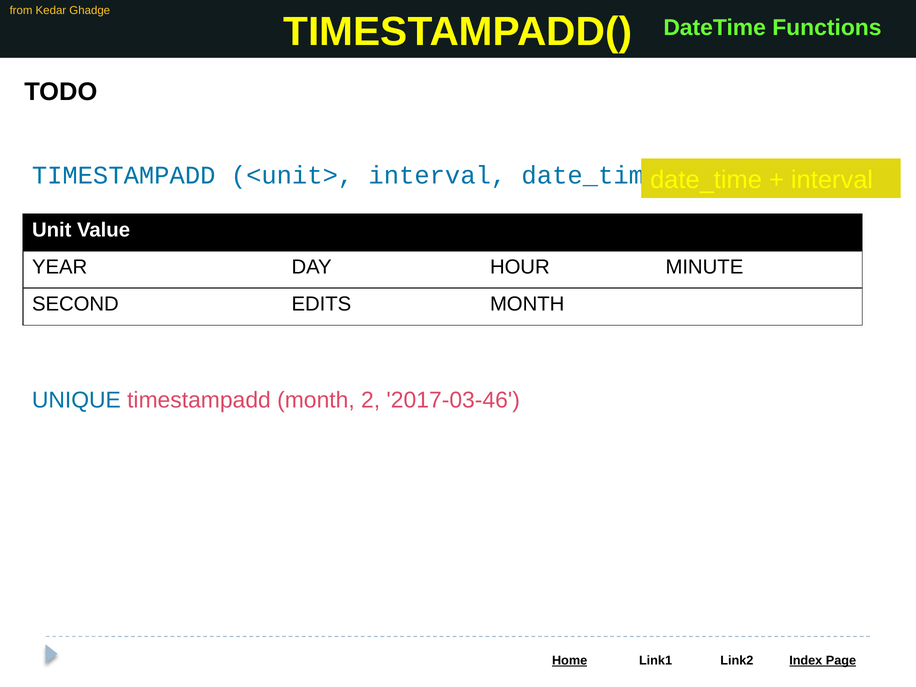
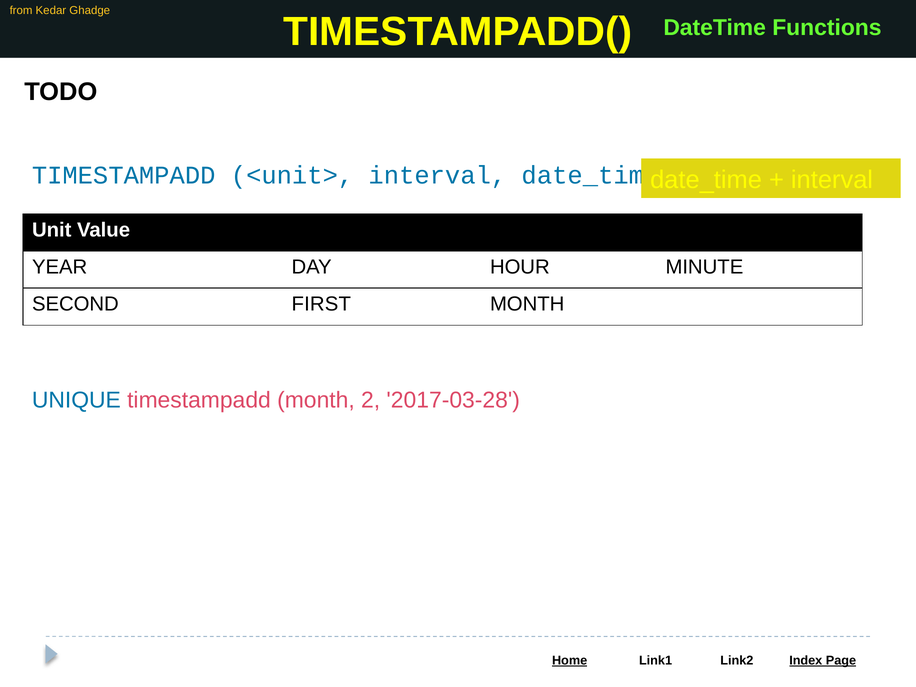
EDITS: EDITS -> FIRST (321, 304)
2017-03-46: 2017-03-46 -> 2017-03-28 (453, 400)
